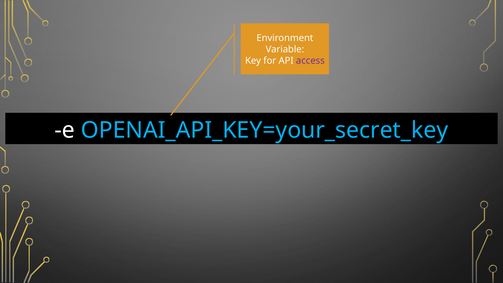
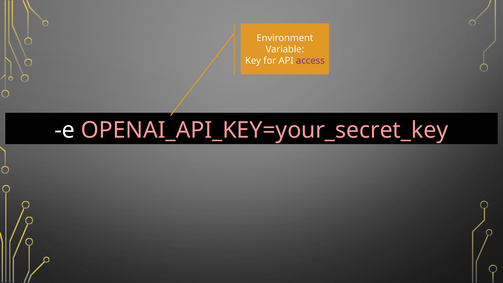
OPENAI_API_KEY=your_secret_key colour: light blue -> pink (265, 130)
